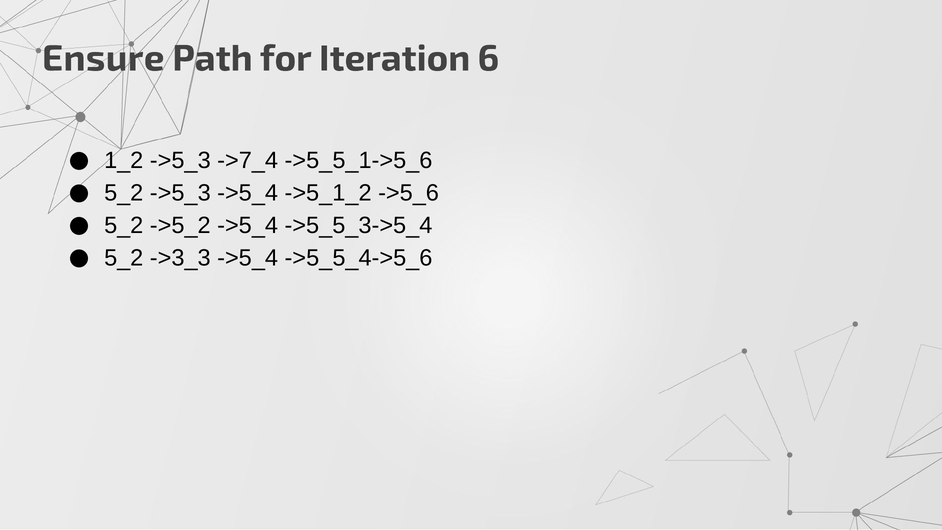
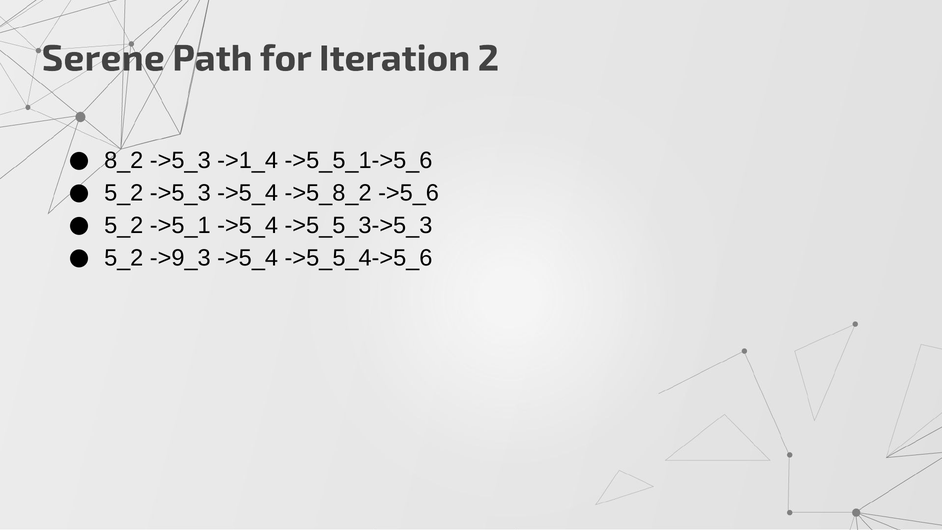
Ensure: Ensure -> Serene (103, 58)
6: 6 -> 2 (488, 58)
1_2: 1_2 -> 8_2 (124, 161)
->7_4: ->7_4 -> ->1_4 (248, 161)
->5_1_2: ->5_1_2 -> ->5_8_2 (328, 193)
->5_2: ->5_2 -> ->5_1 (180, 226)
->5_5_3->5_4: ->5_5_3->5_4 -> ->5_5_3->5_3 (358, 226)
->3_3: ->3_3 -> ->9_3 (180, 258)
